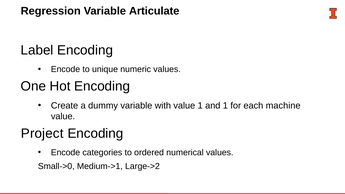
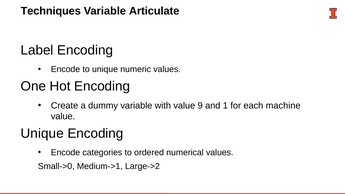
Regression: Regression -> Techniques (51, 11)
value 1: 1 -> 9 (200, 106)
Project: Project -> Unique (42, 133)
